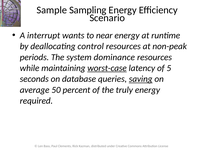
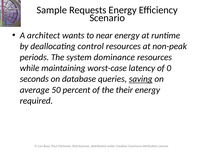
Sampling: Sampling -> Requests (88, 10)
interrupt: interrupt -> architect (44, 35)
worst-case underline: present -> none (107, 68)
5: 5 -> 0 (169, 68)
truly: truly -> their (124, 89)
